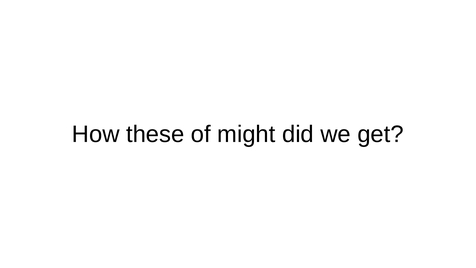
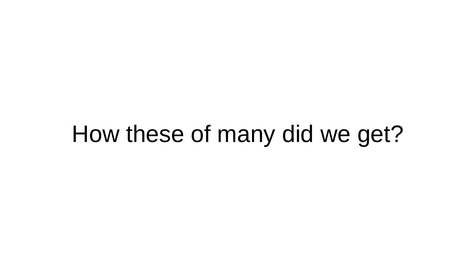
might: might -> many (246, 134)
